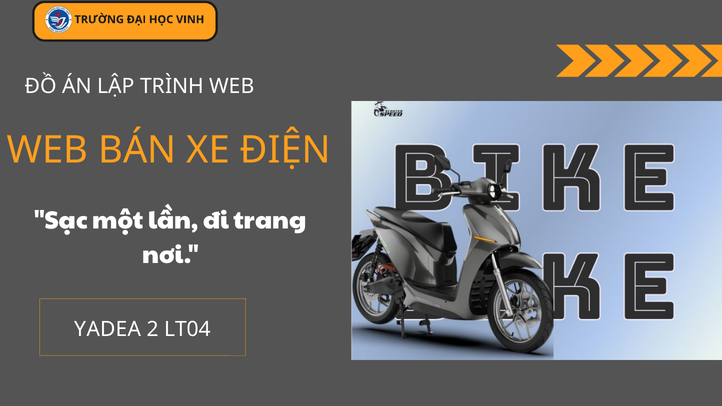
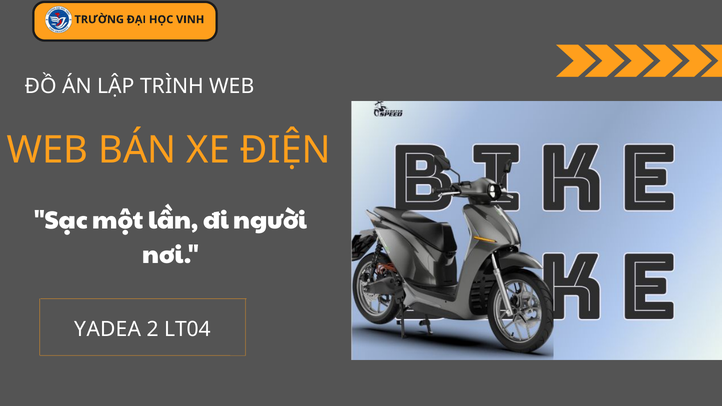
trang: trang -> người (270, 221)
